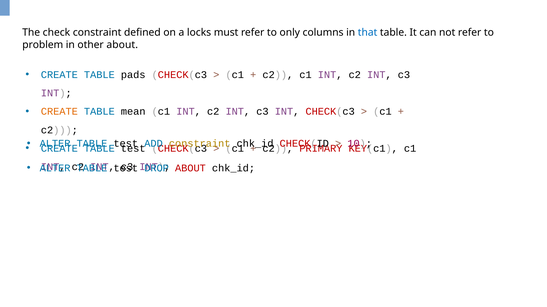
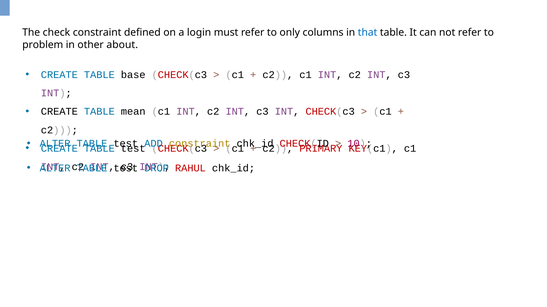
locks: locks -> login (199, 32)
pads: pads -> base (133, 75)
CREATE colour: orange -> black (59, 112)
ABOUT: ABOUT -> RAHUL (190, 169)
